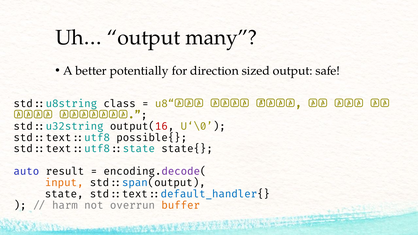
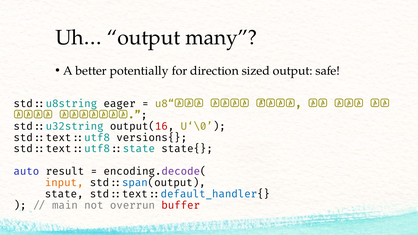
class: class -> eager (120, 104)
possible{: possible{ -> versions{ (152, 138)
harm: harm -> main (65, 205)
buffer colour: orange -> red (181, 205)
